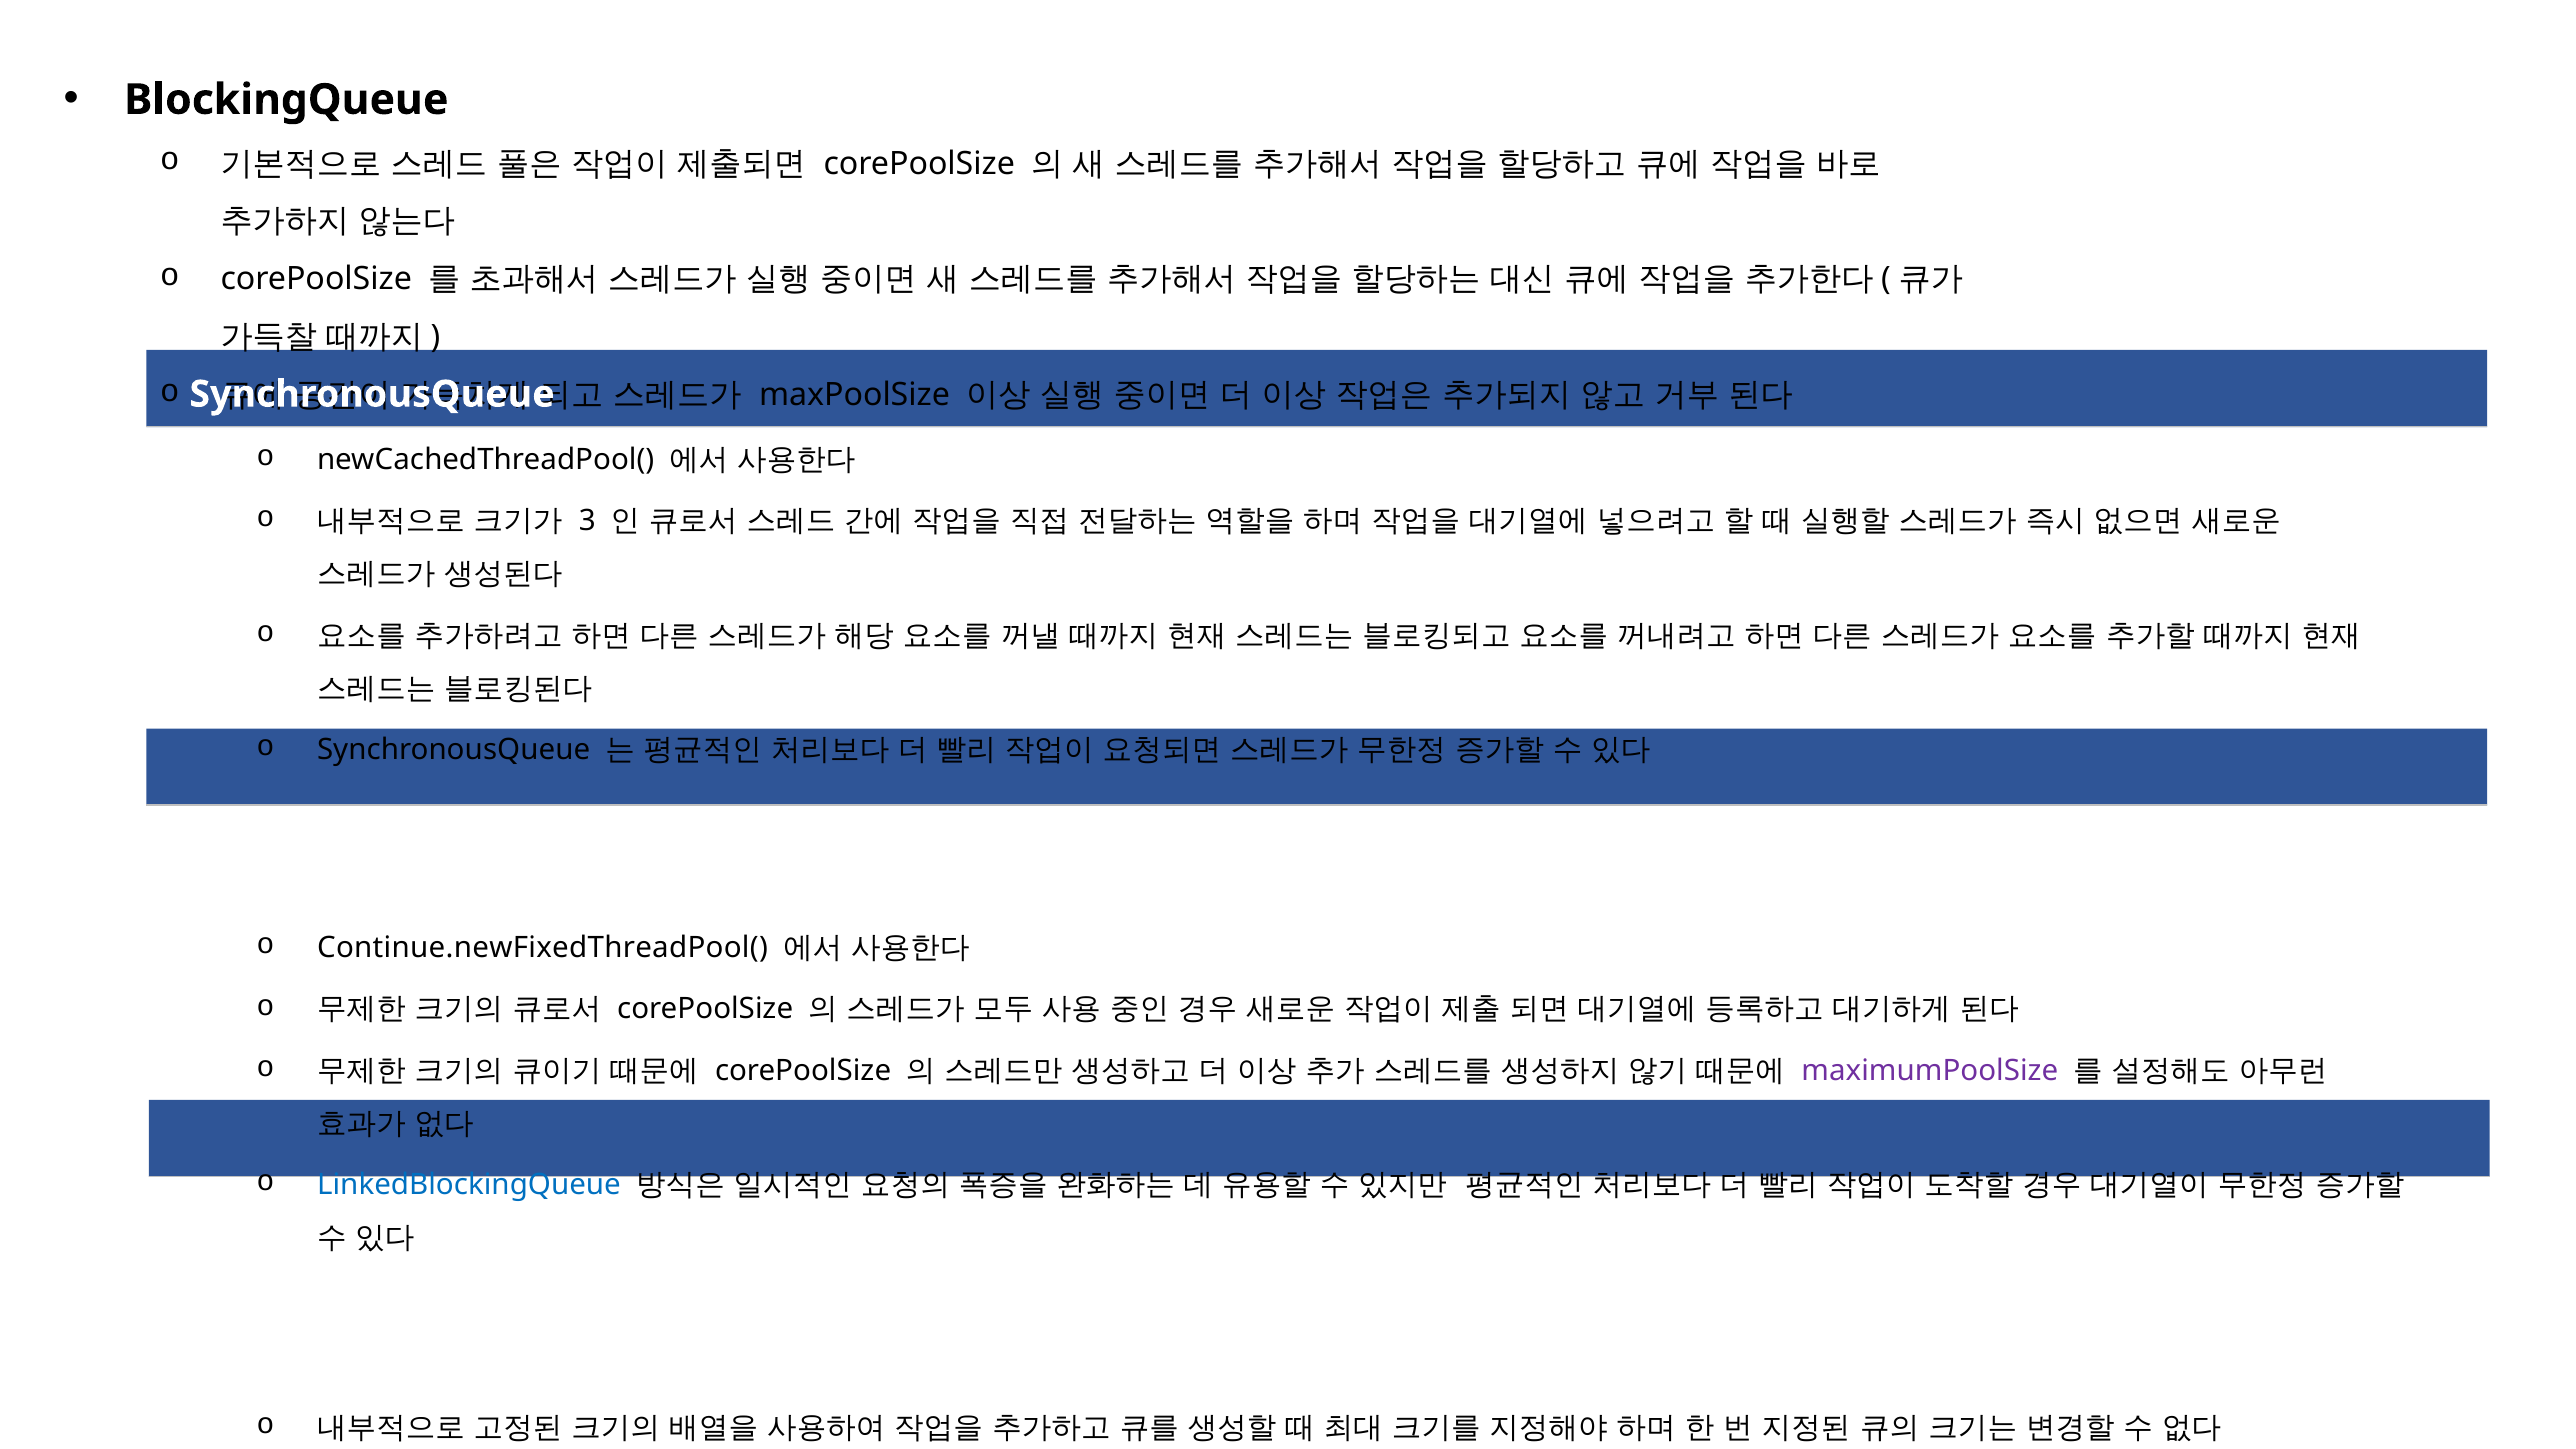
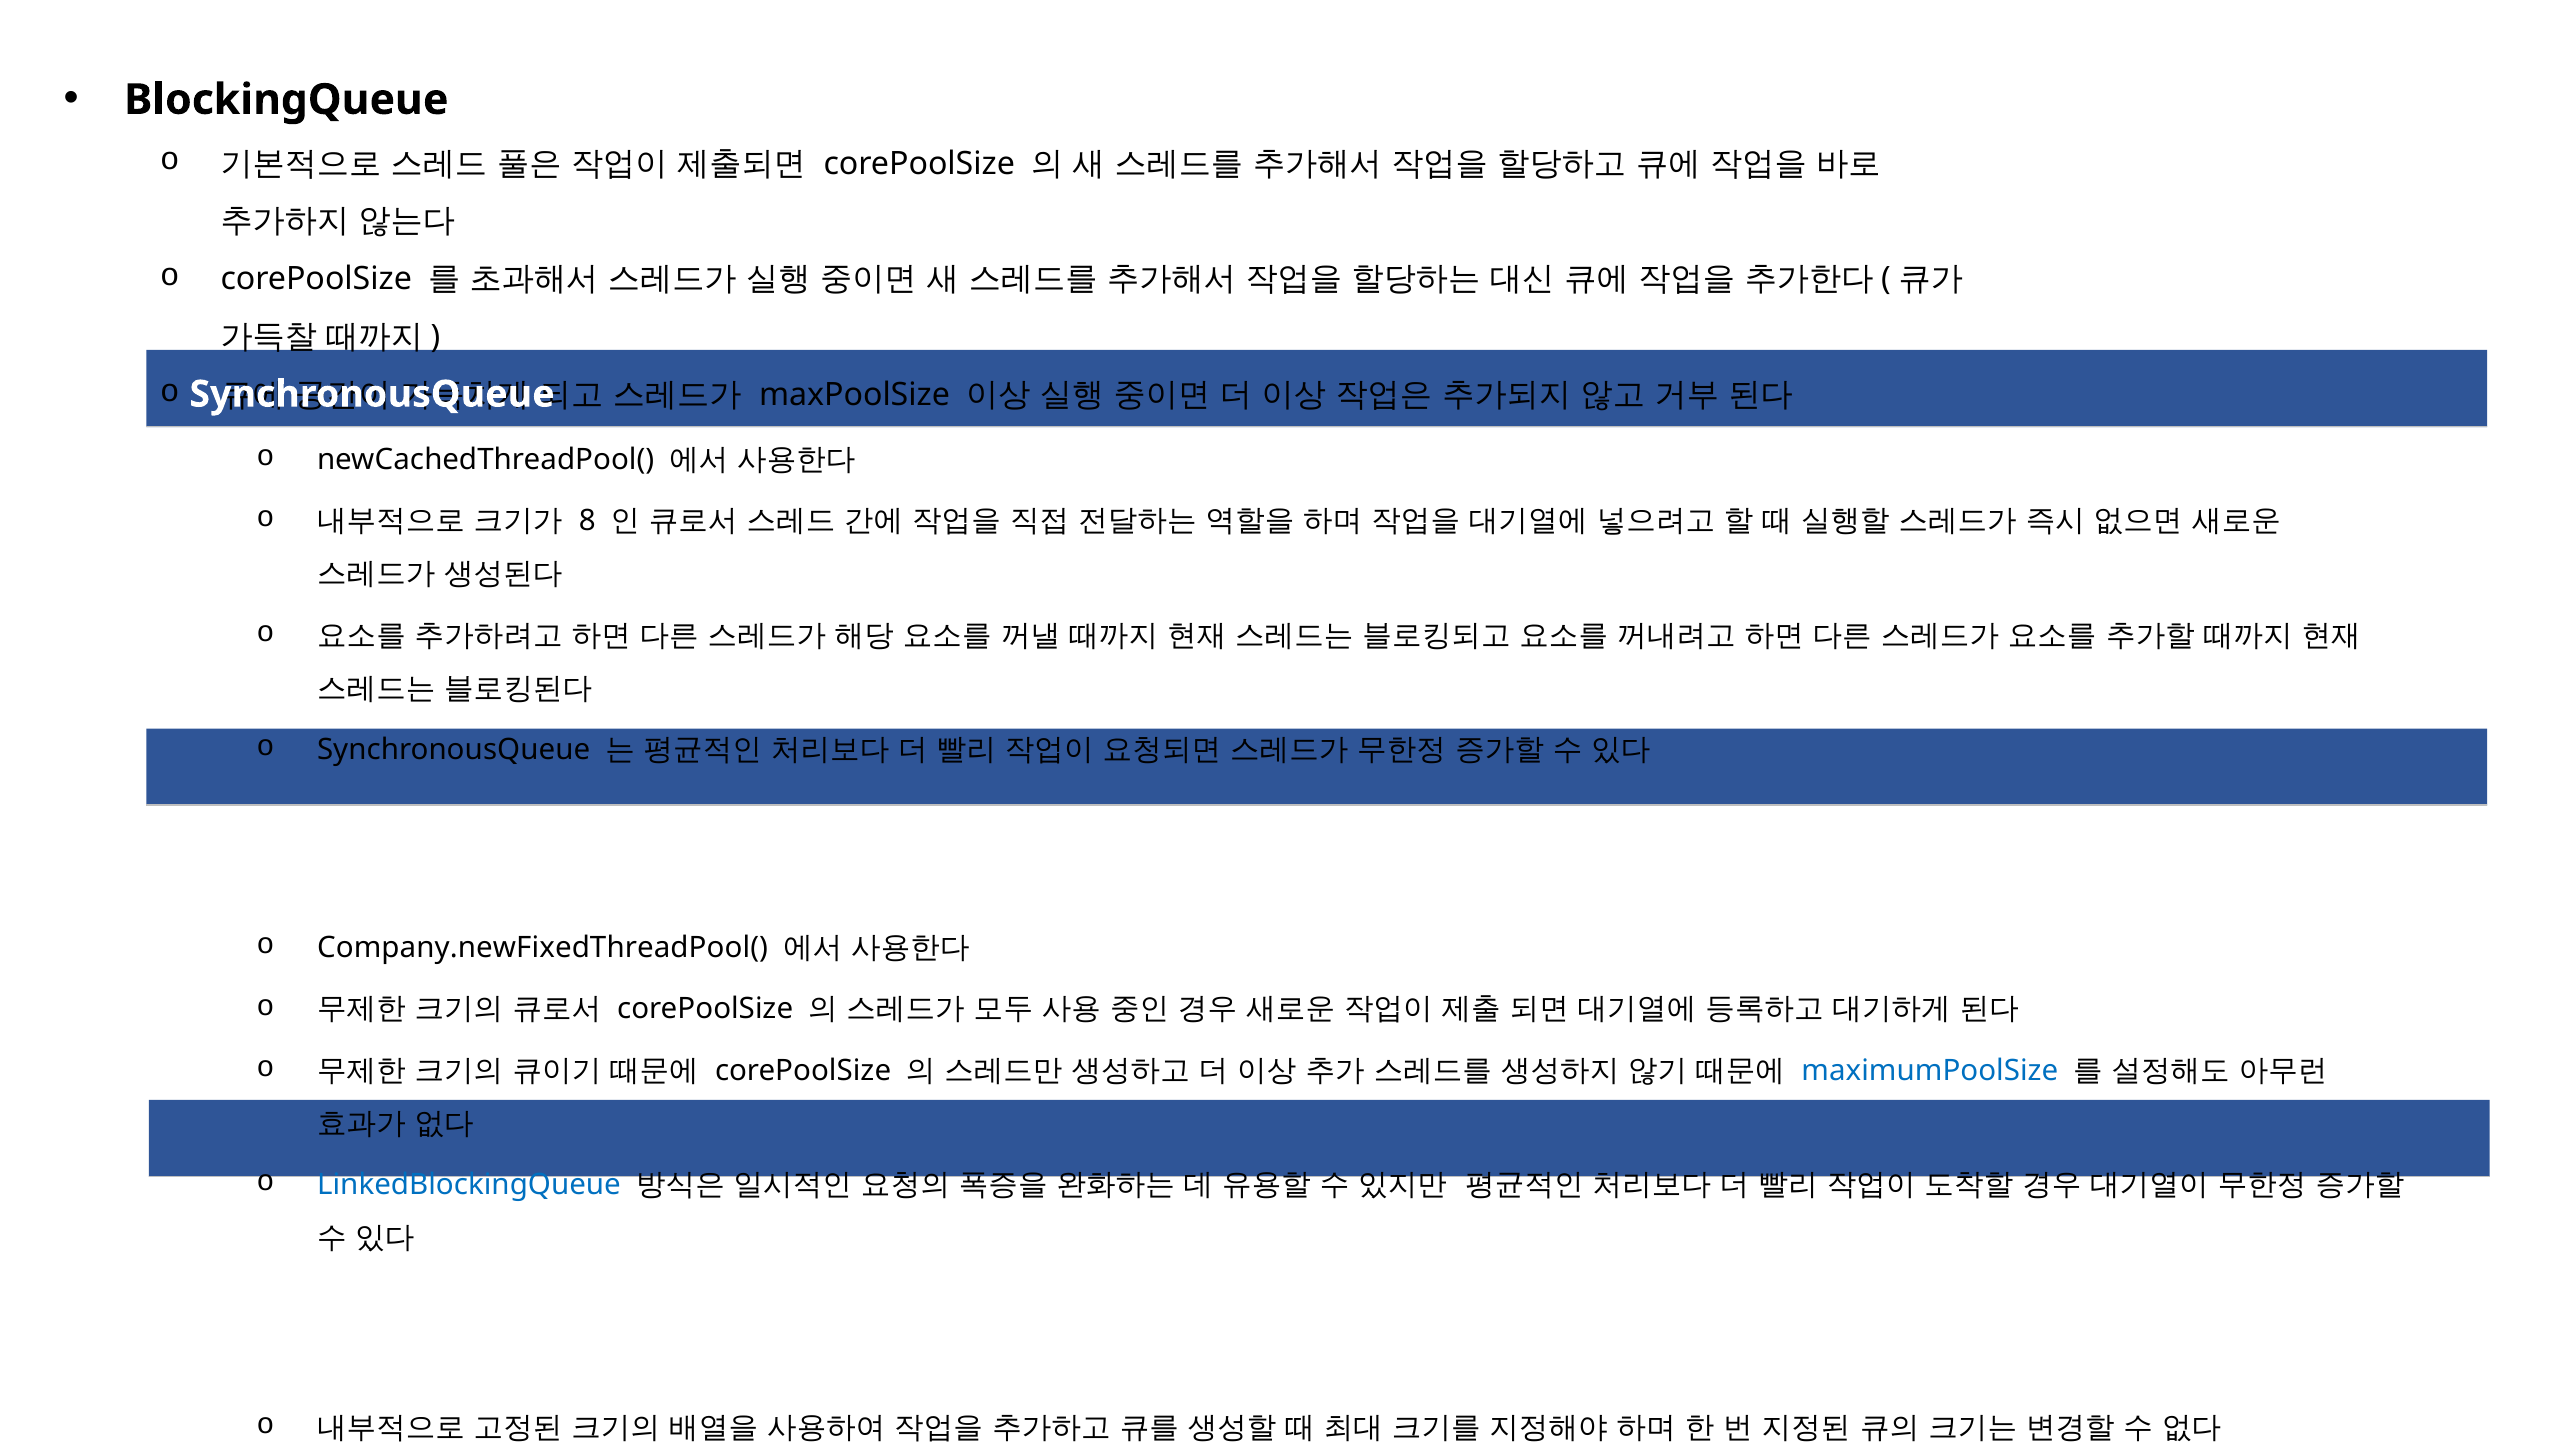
3: 3 -> 8 (587, 521)
Continue.newFixedThreadPool(: Continue.newFixedThreadPool( -> Company.newFixedThreadPool( (543, 948)
maximumPoolSize colour: purple -> blue (1930, 1070)
